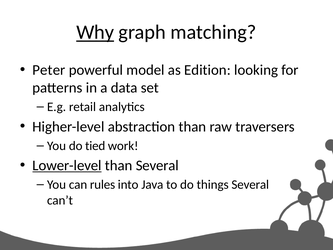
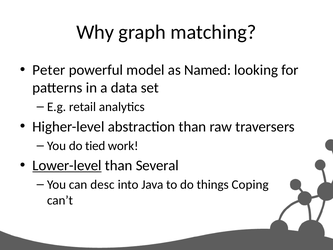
Why underline: present -> none (95, 32)
Edition: Edition -> Named (208, 70)
rules: rules -> desc (102, 184)
things Several: Several -> Coping (250, 184)
